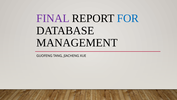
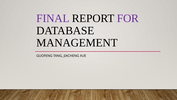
FOR colour: blue -> purple (128, 18)
